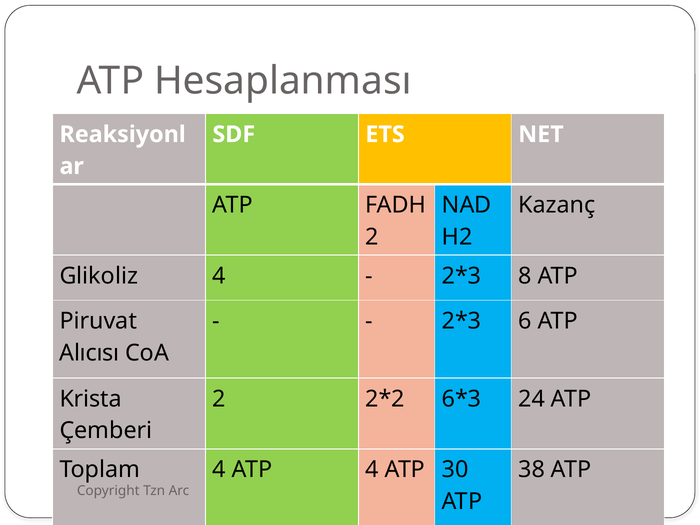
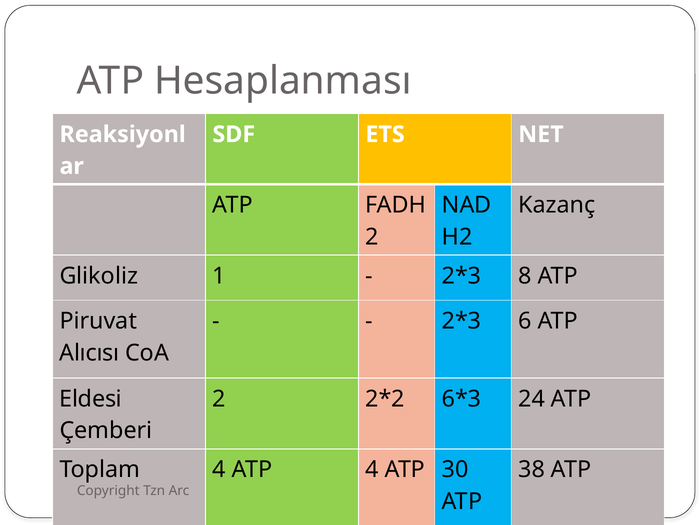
Glikoliz 4: 4 -> 1 (219, 276)
Krista: Krista -> Eldesi (91, 399)
